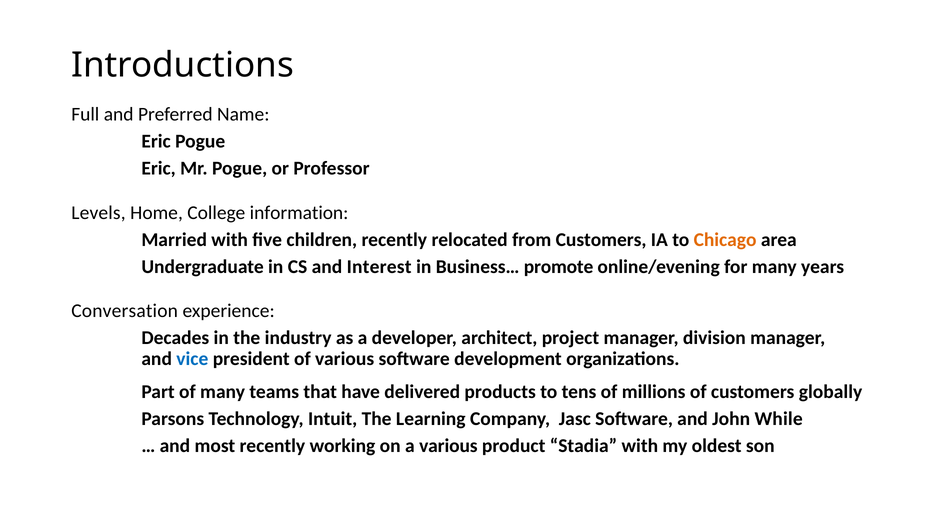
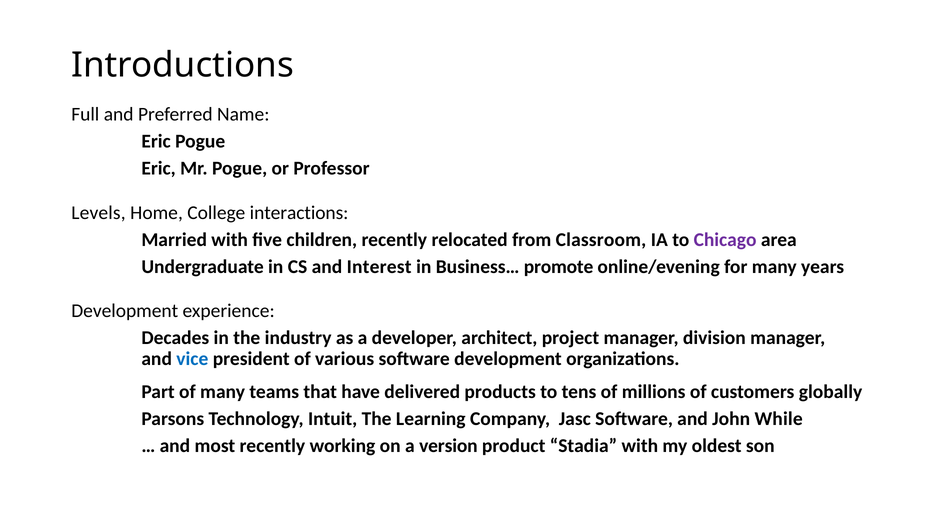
information: information -> interactions (299, 213)
from Customers: Customers -> Classroom (601, 240)
Chicago colour: orange -> purple (725, 240)
Conversation: Conversation -> Development (125, 311)
a various: various -> version (448, 446)
